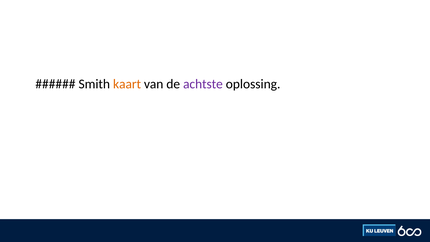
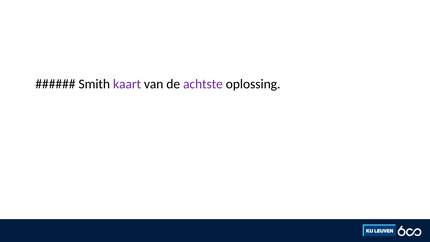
kaart colour: orange -> purple (127, 84)
